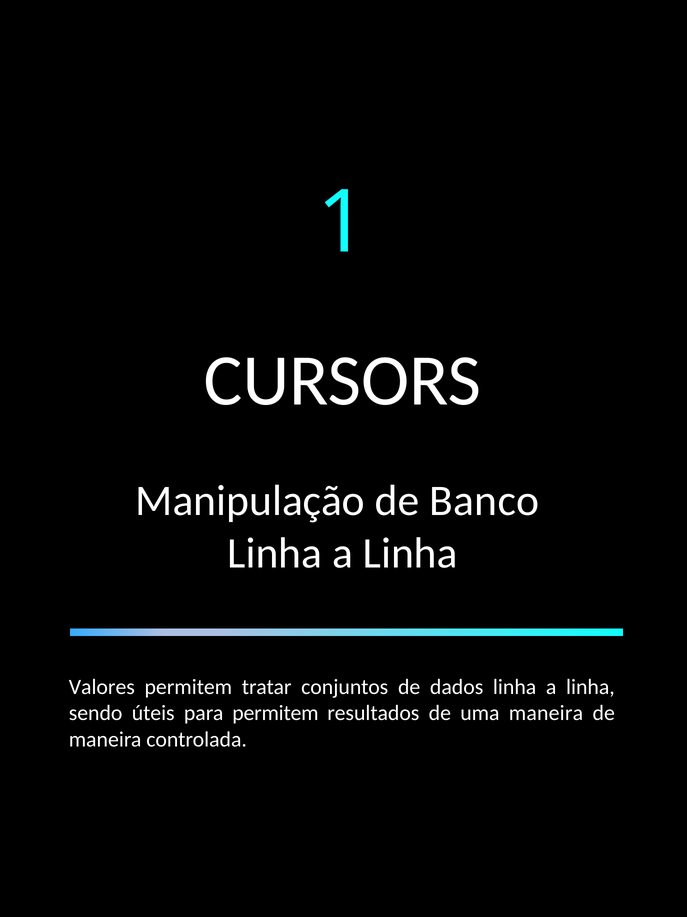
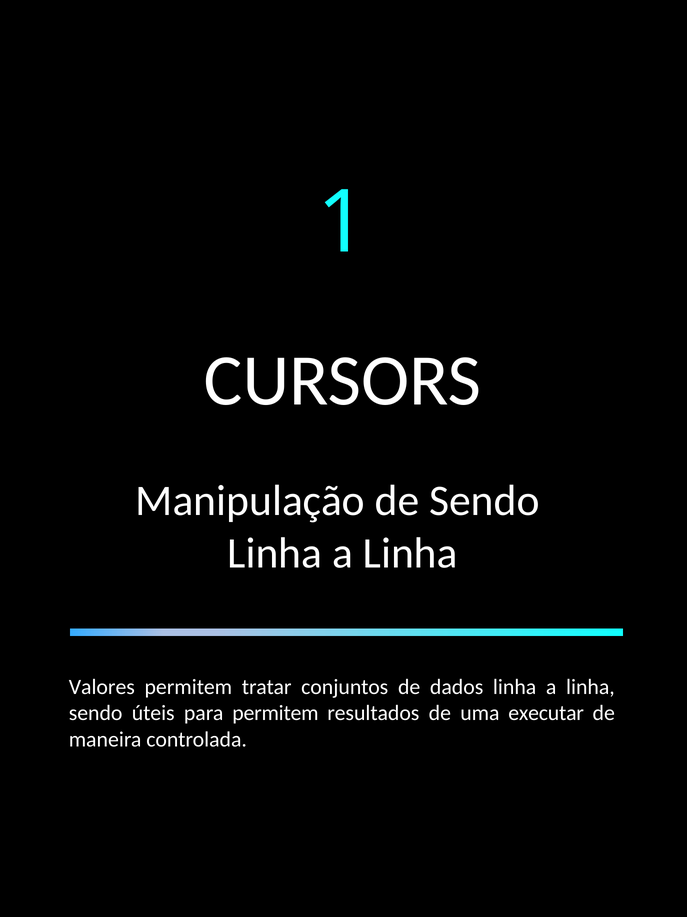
de Banco: Banco -> Sendo (484, 500)
uma maneira: maneira -> executar (546, 712)
